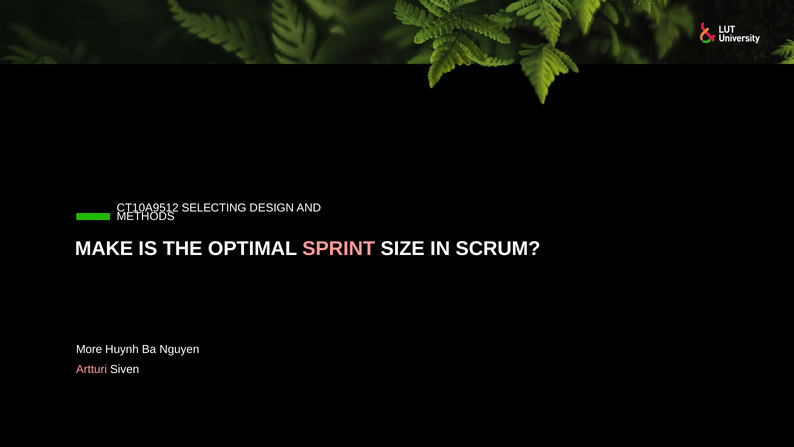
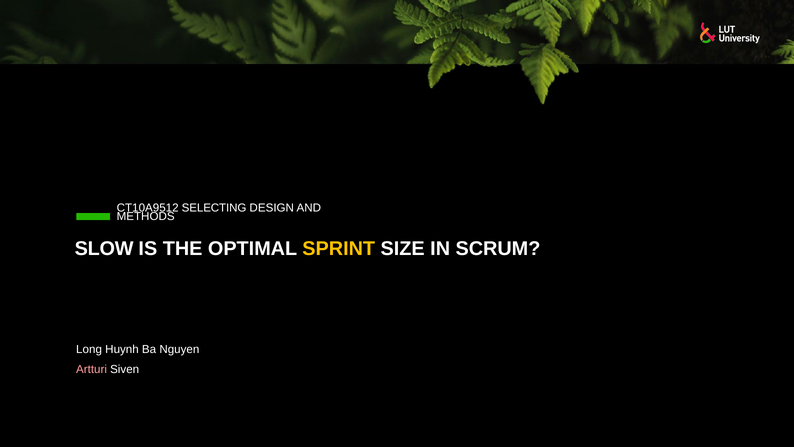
MAKE: MAKE -> SLOW (104, 249)
SPRINT colour: pink -> yellow (339, 249)
More: More -> Long (89, 349)
